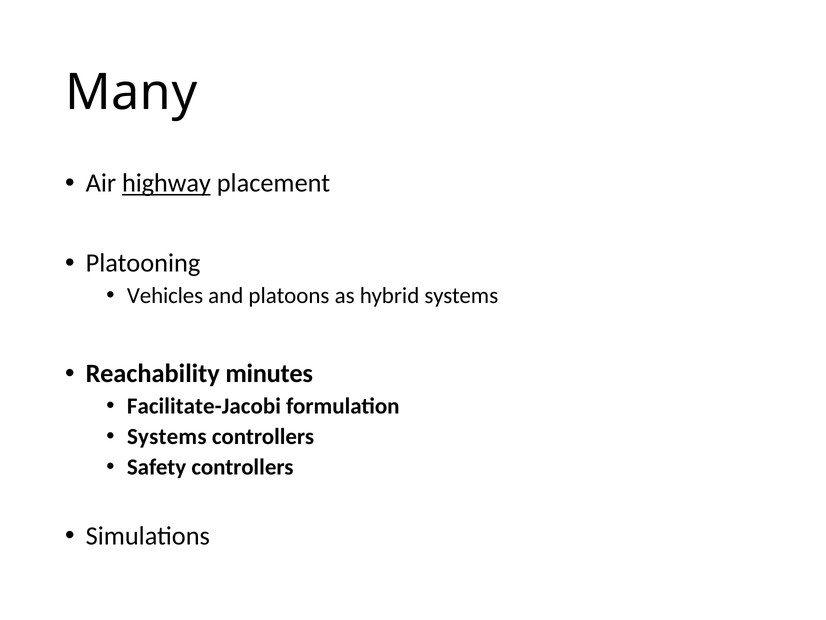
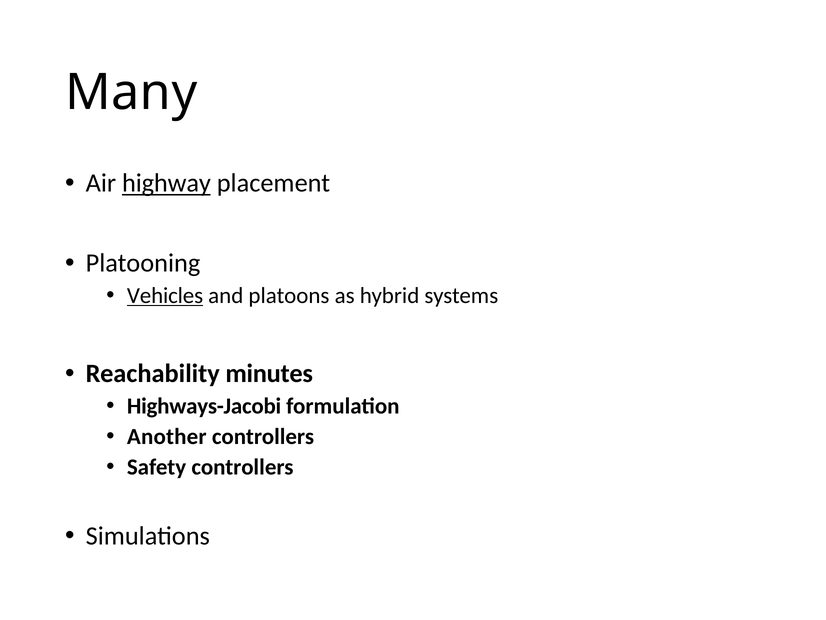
Vehicles underline: none -> present (165, 295)
Facilitate-Jacobi: Facilitate-Jacobi -> Highways-Jacobi (204, 406)
Systems: Systems -> Another (167, 436)
